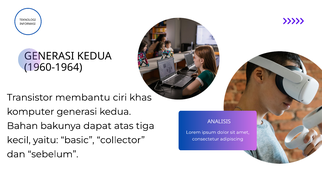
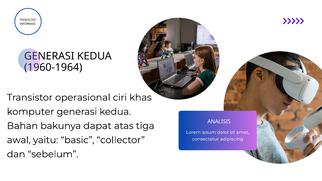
membantu: membantu -> operasional (83, 98)
kecil: kecil -> awal (19, 140)
